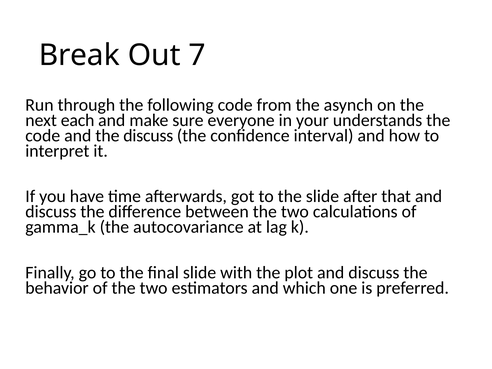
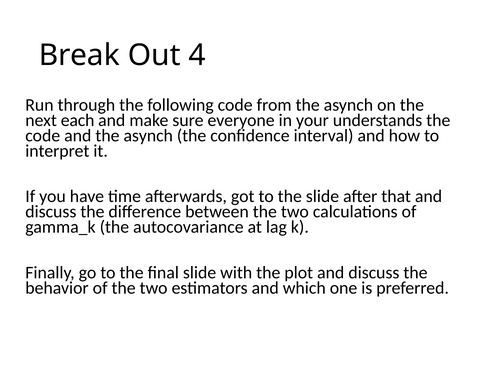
7: 7 -> 4 (197, 55)
and the discuss: discuss -> asynch (148, 136)
